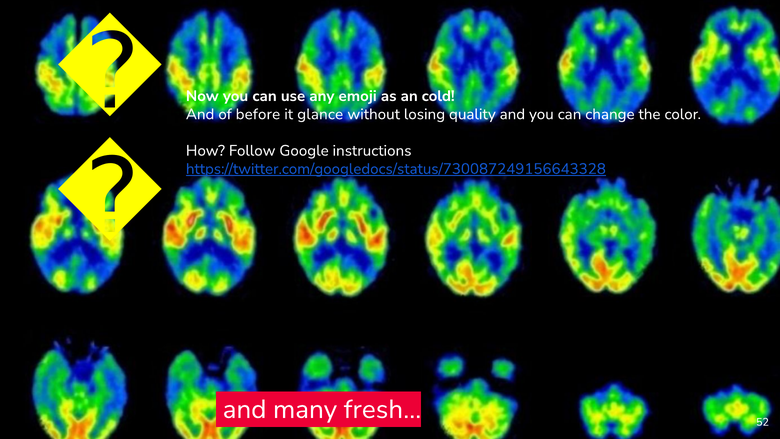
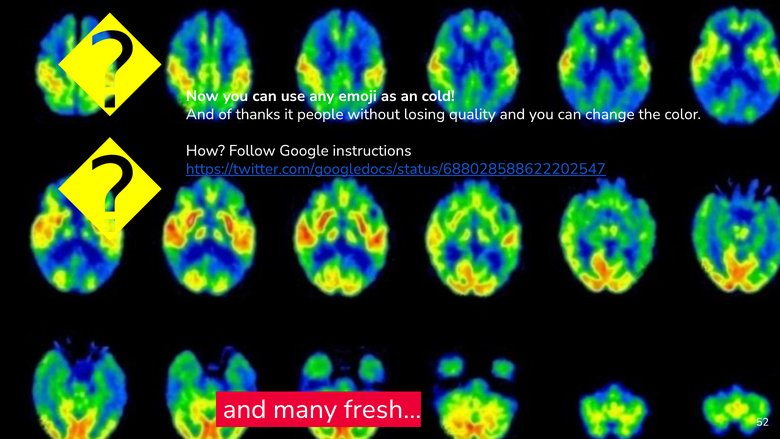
before: before -> thanks (258, 114)
glance: glance -> people (320, 114)
https://twitter.com/googledocs/status/730087249156643328: https://twitter.com/googledocs/status/730087249156643328 -> https://twitter.com/googledocs/status/688028588622202547 (396, 169)
